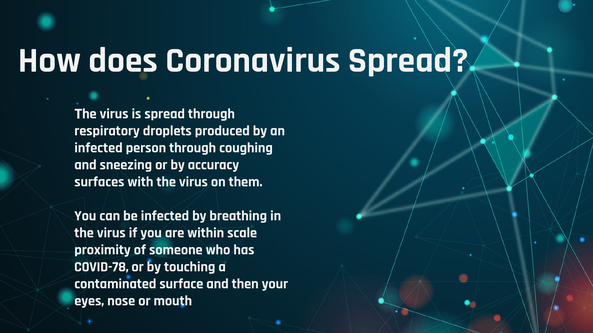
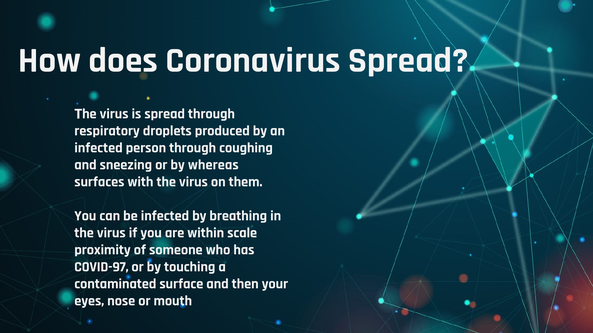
accuracy: accuracy -> whereas (213, 165)
COVID-78: COVID-78 -> COVID-97 (101, 267)
